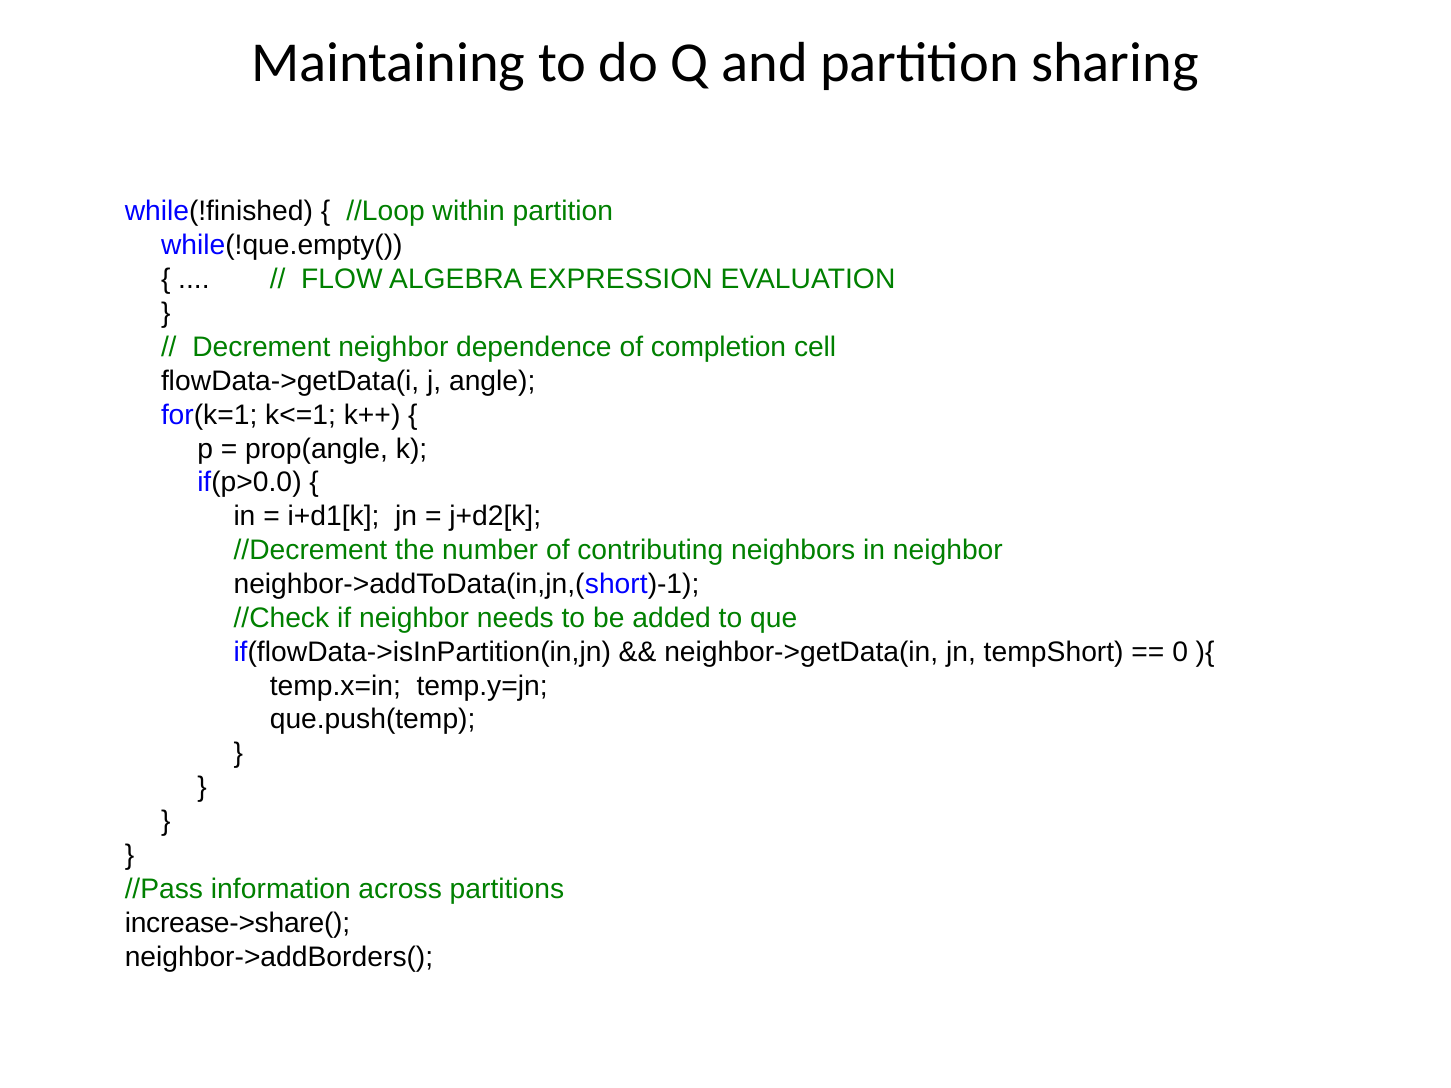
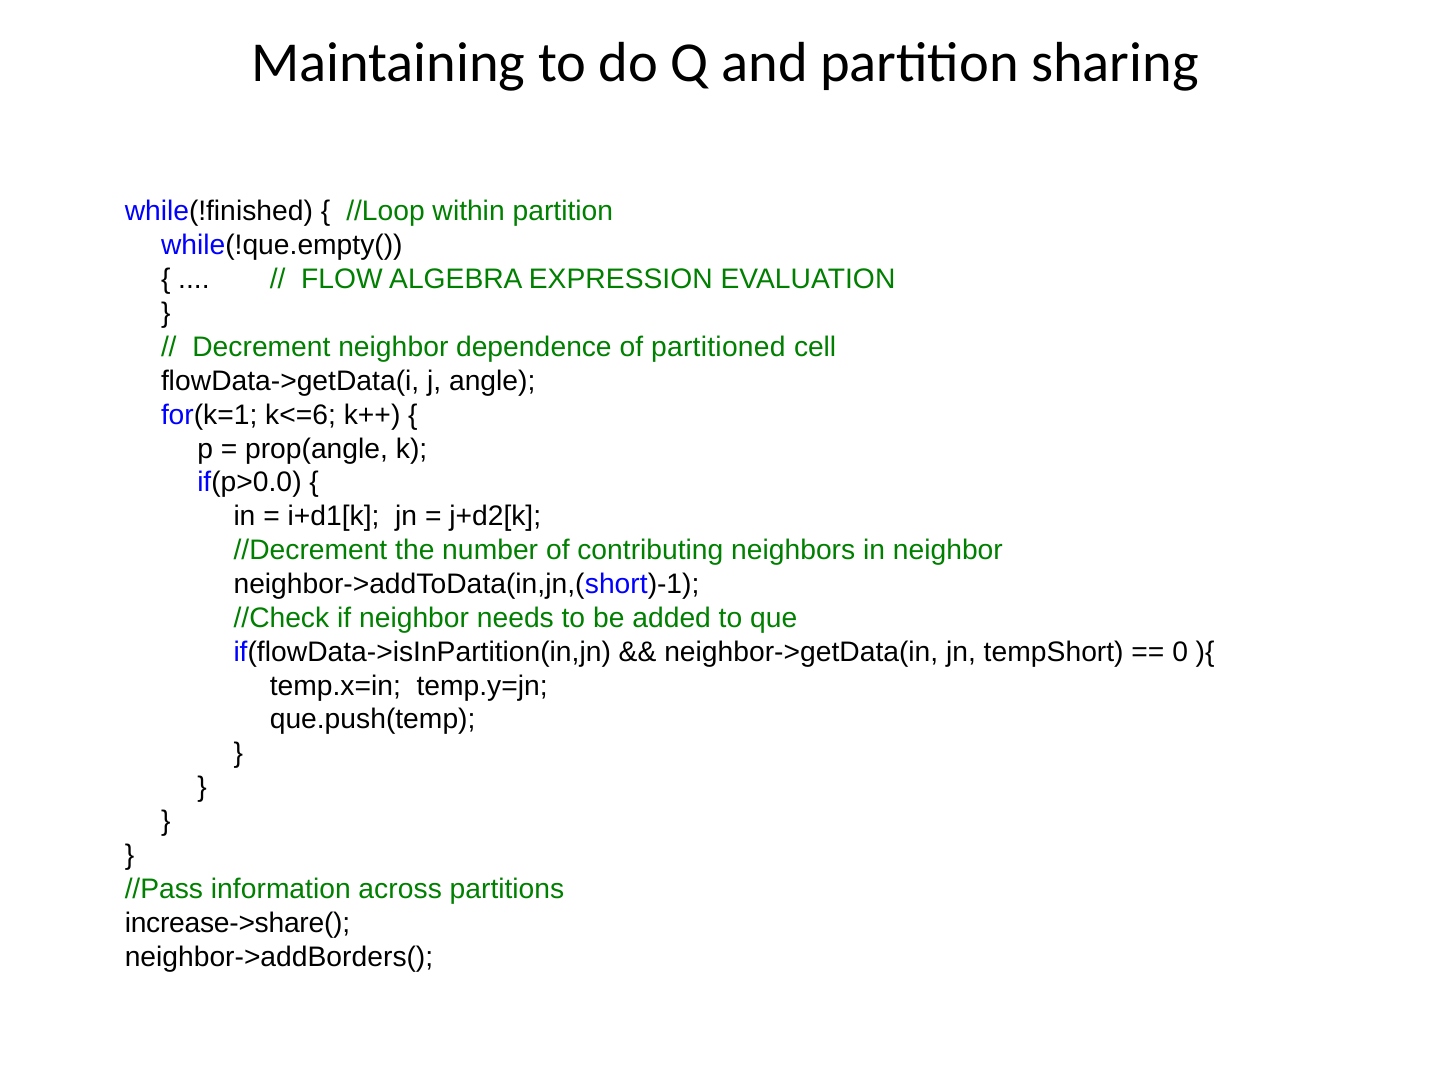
completion: completion -> partitioned (718, 347)
k<=1: k<=1 -> k<=6 (301, 415)
